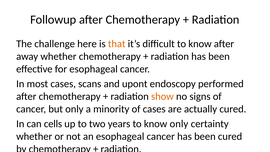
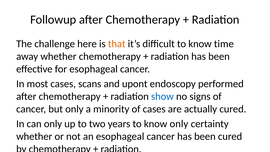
know after: after -> time (224, 44)
show colour: orange -> blue (162, 96)
can cells: cells -> only (53, 124)
